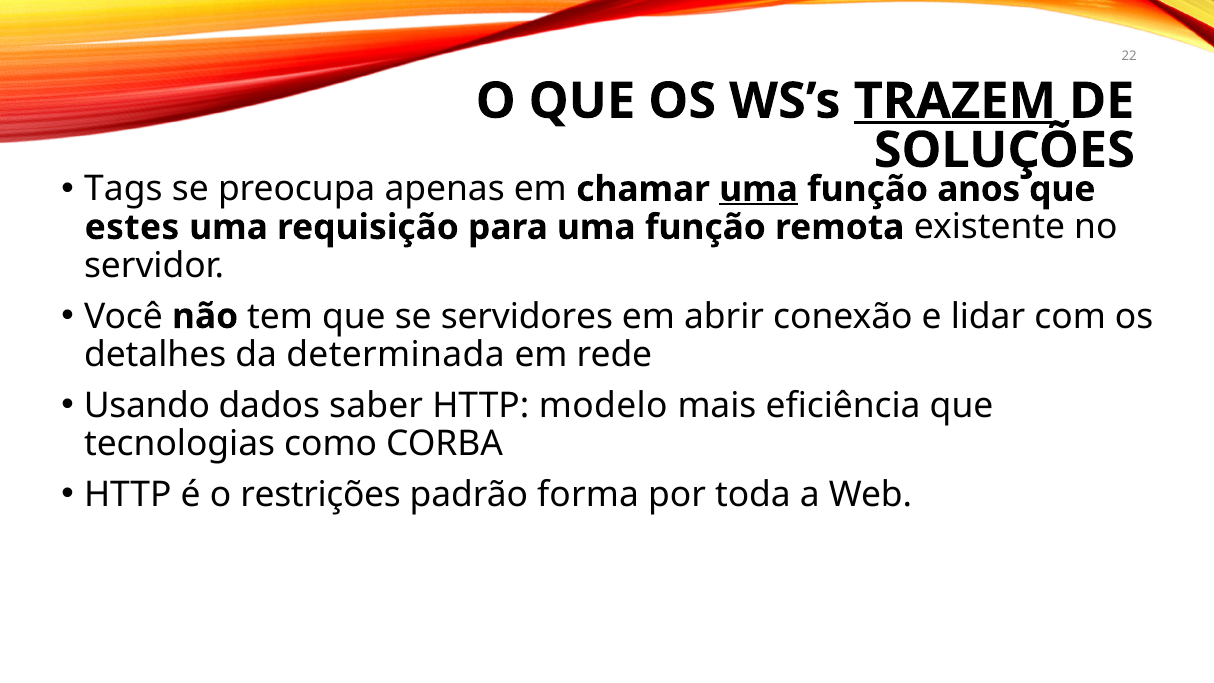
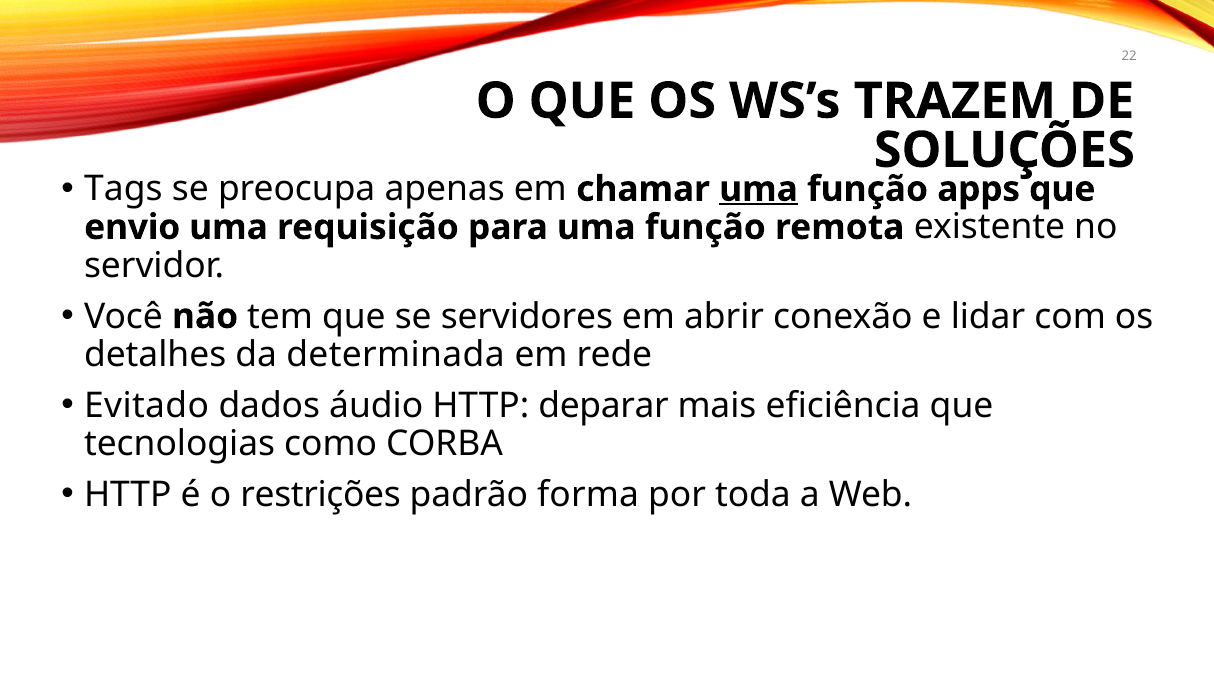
TRAZEM underline: present -> none (955, 101)
anos: anos -> apps (979, 189)
estes: estes -> envio (132, 227)
Usando: Usando -> Evitado (147, 405)
saber: saber -> áudio (376, 405)
modelo: modelo -> deparar (604, 405)
